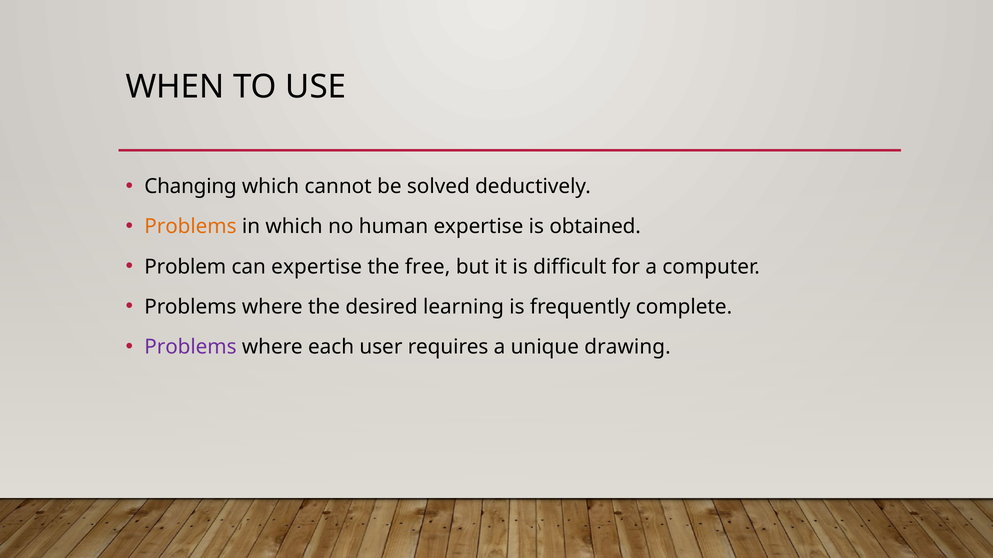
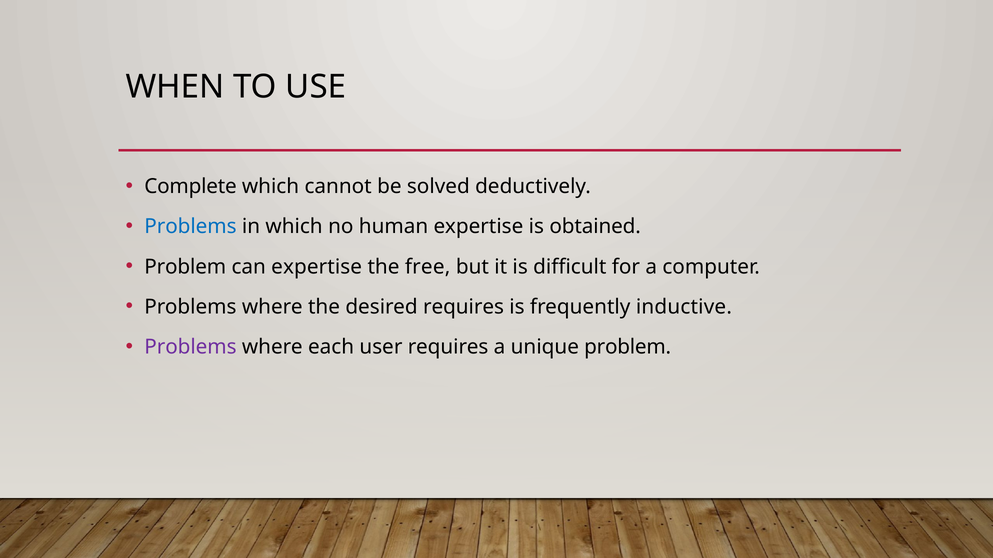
Changing: Changing -> Complete (190, 187)
Problems colour: orange -> blue (190, 227)
desired learning: learning -> requires (464, 307)
complete: complete -> inductive (684, 307)
unique drawing: drawing -> problem (628, 347)
